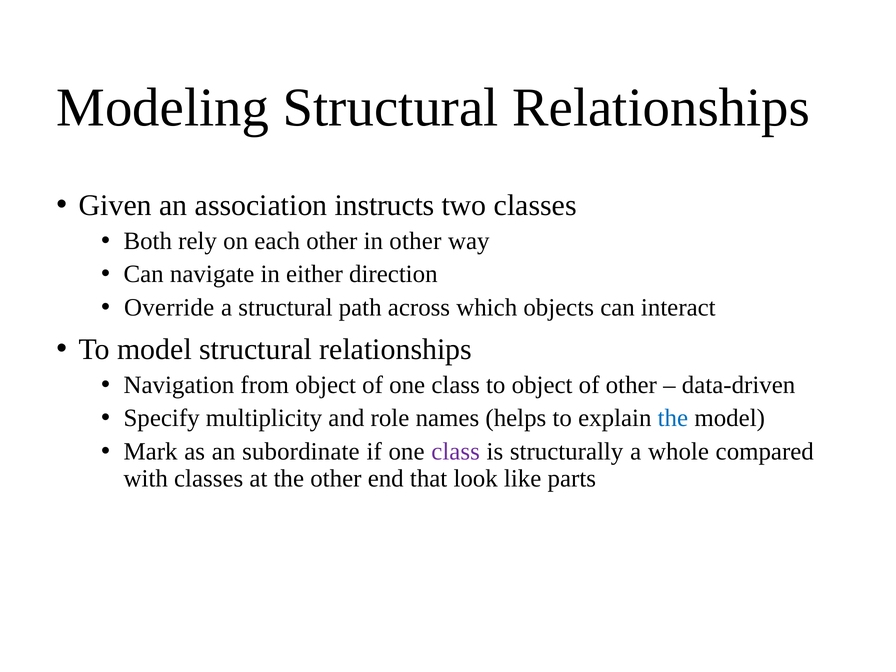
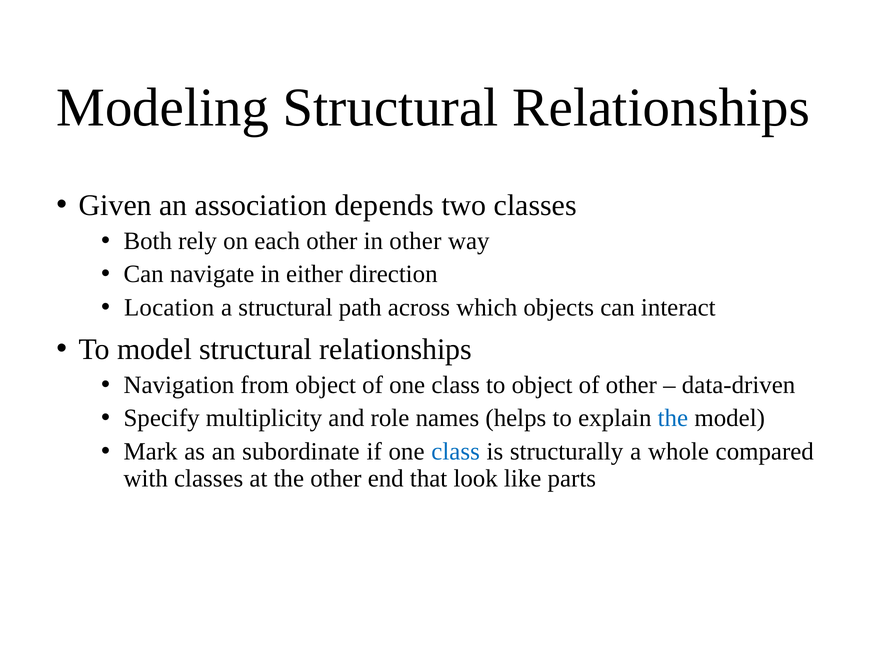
instructs: instructs -> depends (384, 205)
Override: Override -> Location (169, 307)
class colour: purple -> blue (456, 451)
